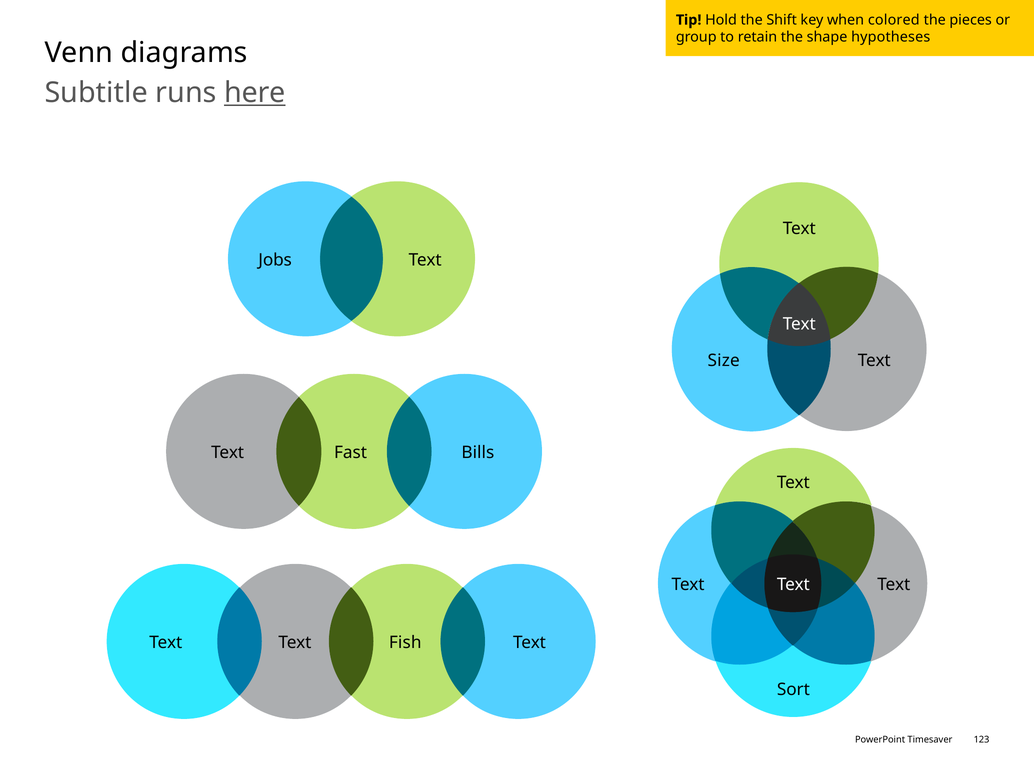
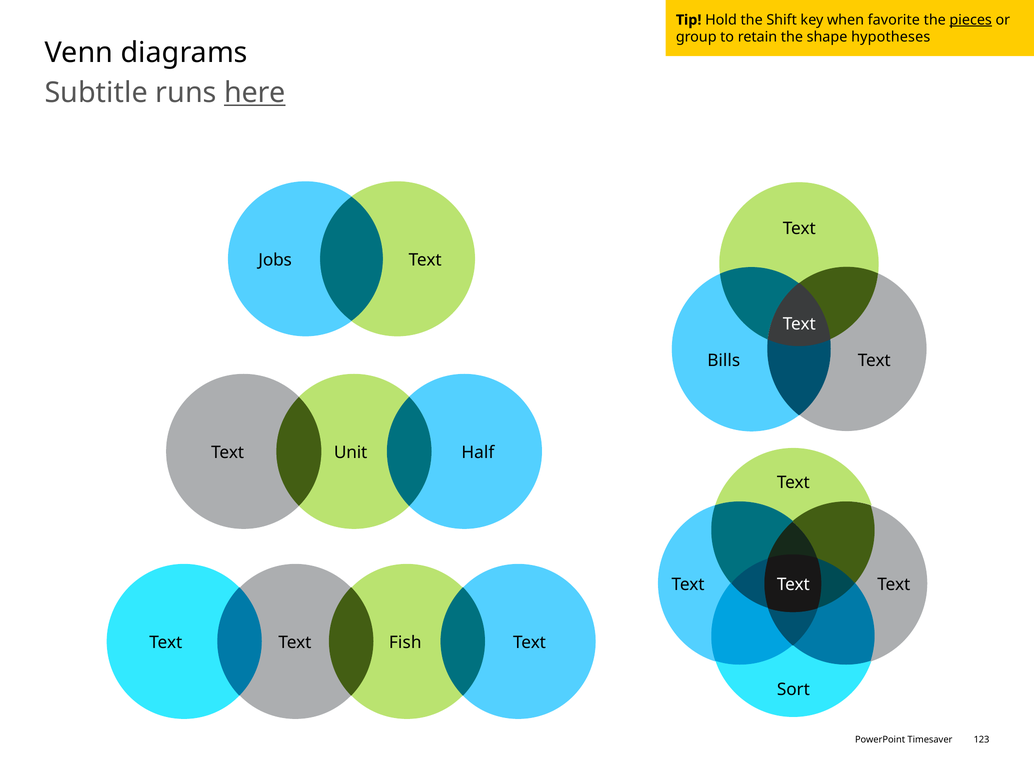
colored: colored -> favorite (894, 20)
pieces underline: none -> present (971, 20)
Size: Size -> Bills (724, 361)
Fast: Fast -> Unit (351, 453)
Bills: Bills -> Half (478, 453)
